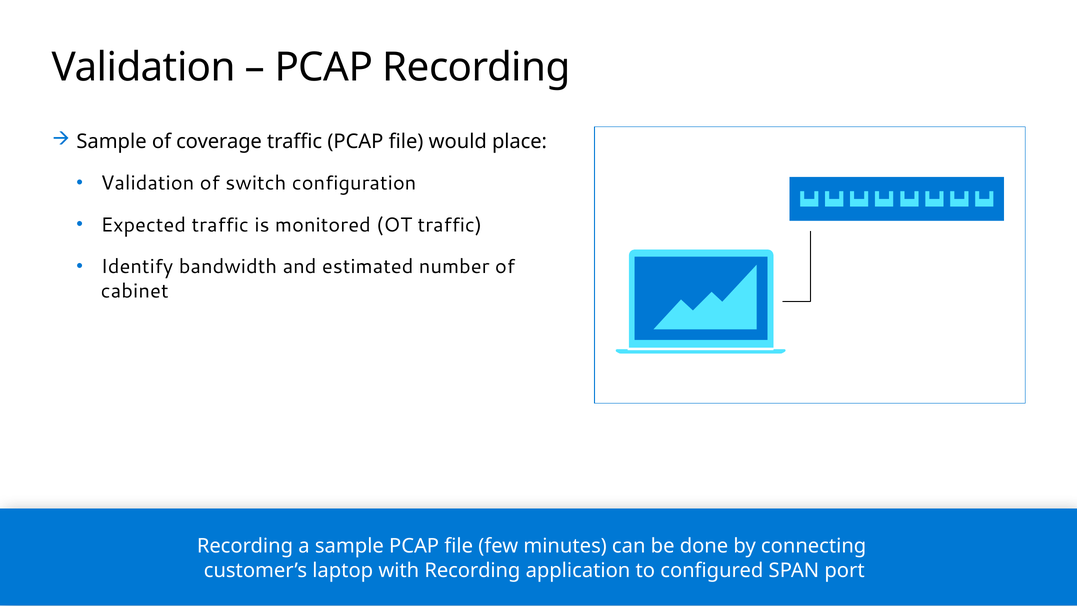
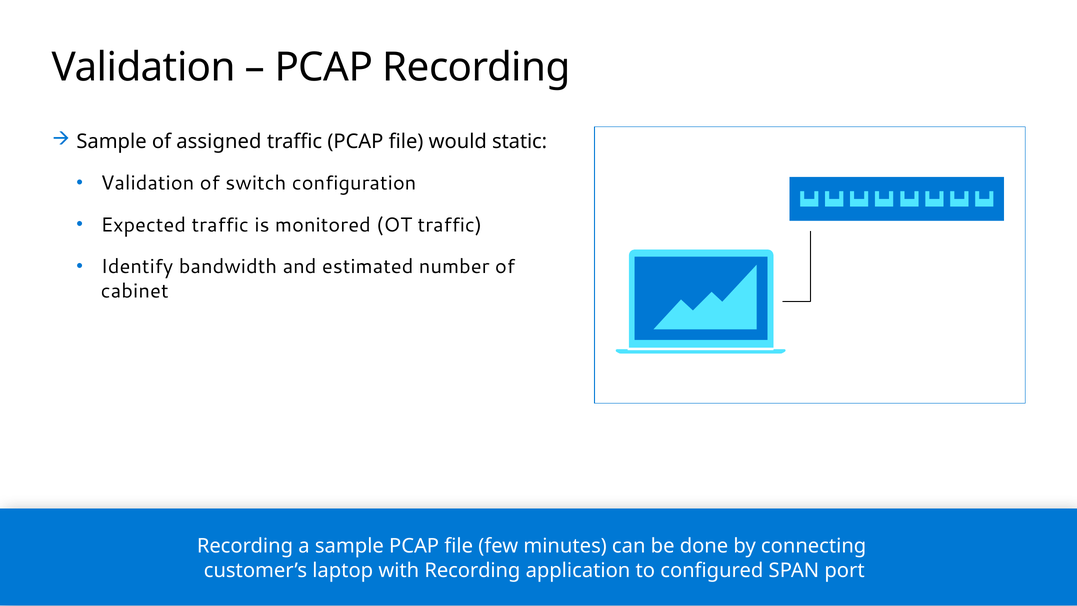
coverage: coverage -> assigned (219, 142)
place: place -> static (520, 142)
